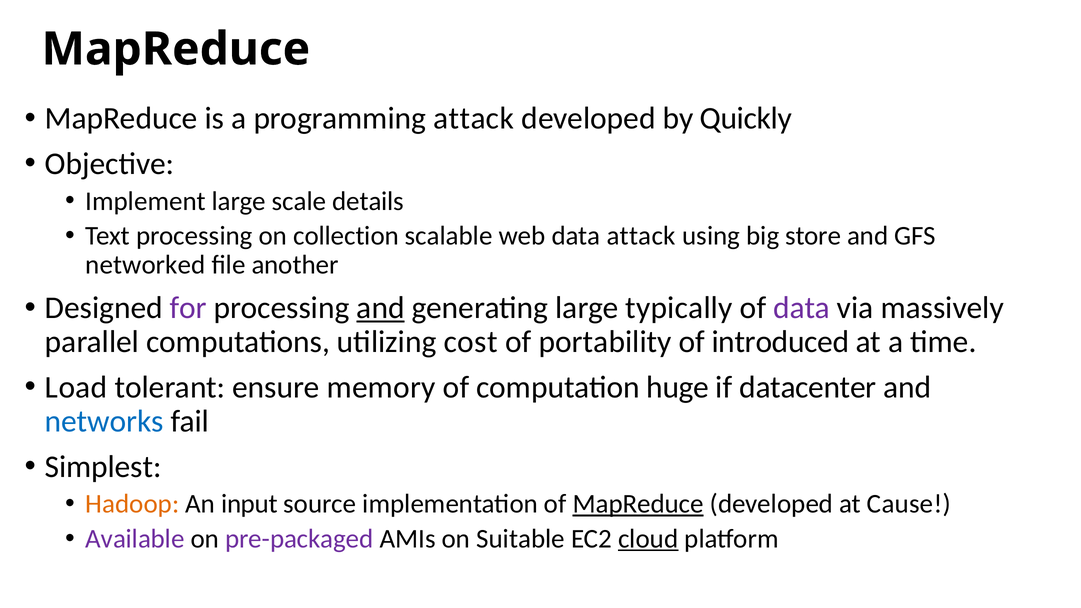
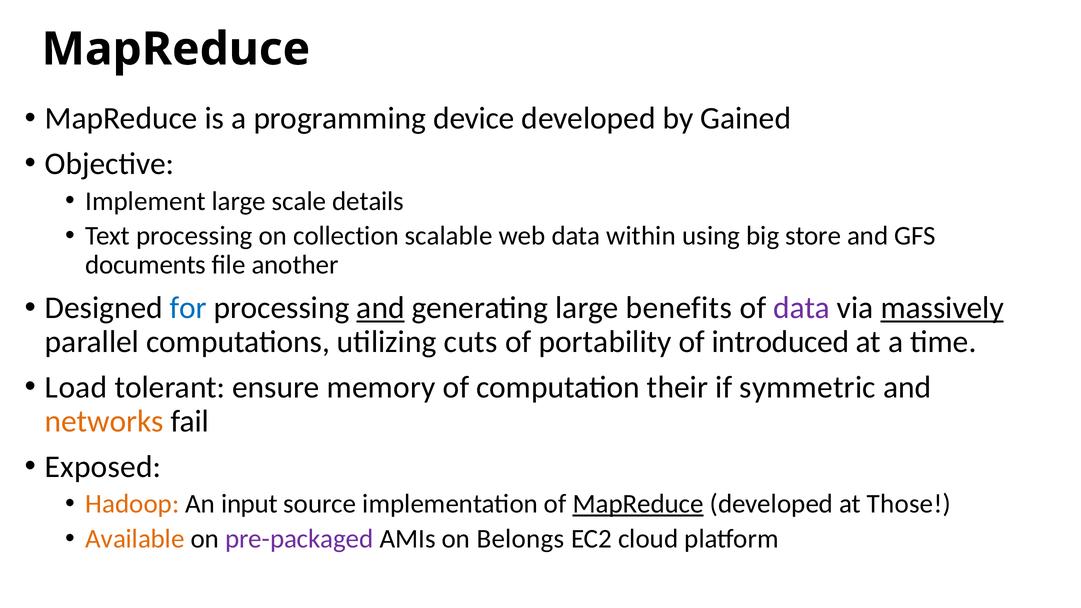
programming attack: attack -> device (474, 119)
Quickly: Quickly -> Gained (746, 119)
data attack: attack -> within (641, 236)
networked: networked -> documents (146, 265)
for colour: purple -> blue (188, 308)
typically: typically -> benefits (679, 308)
massively underline: none -> present (942, 308)
cost: cost -> cuts (471, 342)
huge: huge -> their (678, 387)
datacenter: datacenter -> symmetric (808, 387)
networks colour: blue -> orange (104, 421)
Simplest: Simplest -> Exposed (103, 467)
Cause: Cause -> Those (909, 504)
Available colour: purple -> orange (135, 539)
Suitable: Suitable -> Belongs (520, 539)
cloud underline: present -> none (648, 539)
